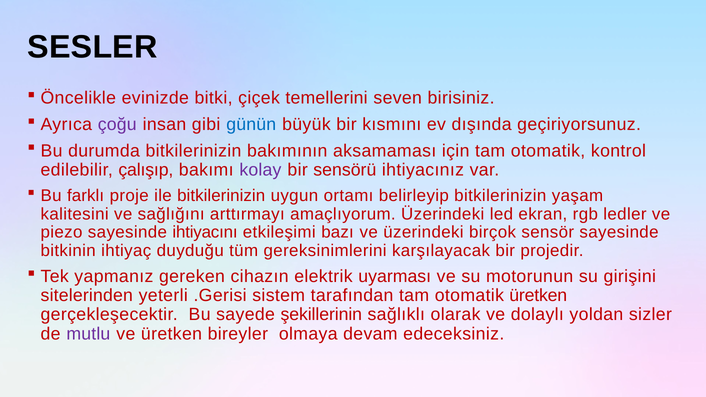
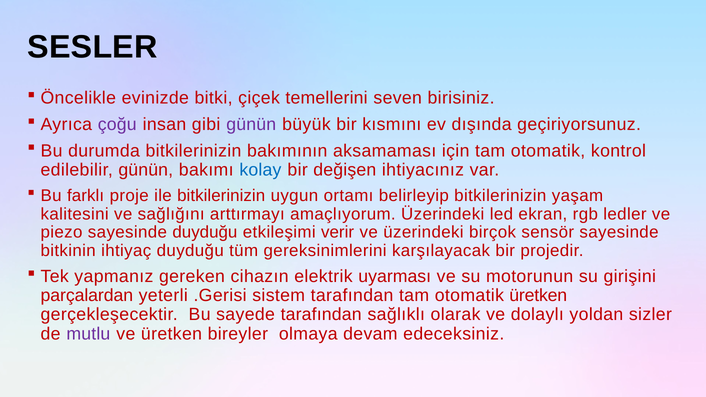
günün colour: blue -> purple (251, 124)
edilebilir çalışıp: çalışıp -> günün (146, 170)
kolay colour: purple -> blue (260, 170)
sensörü: sensörü -> değişen (345, 170)
sayesinde ihtiyacını: ihtiyacını -> duyduğu (205, 232)
bazı: bazı -> verir (338, 232)
sitelerinden: sitelerinden -> parçalardan (87, 296)
sayede şekillerinin: şekillerinin -> tarafından (321, 315)
